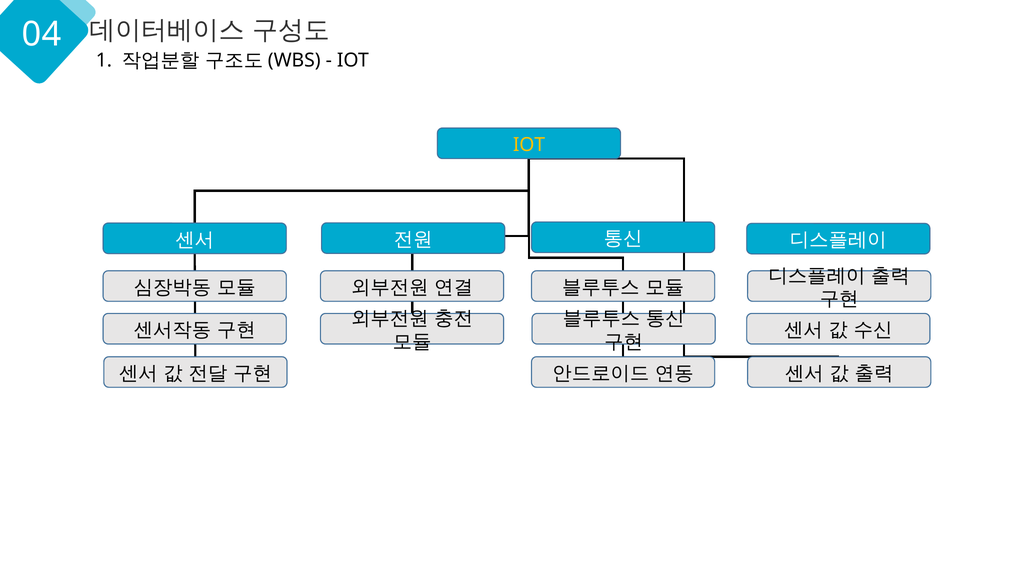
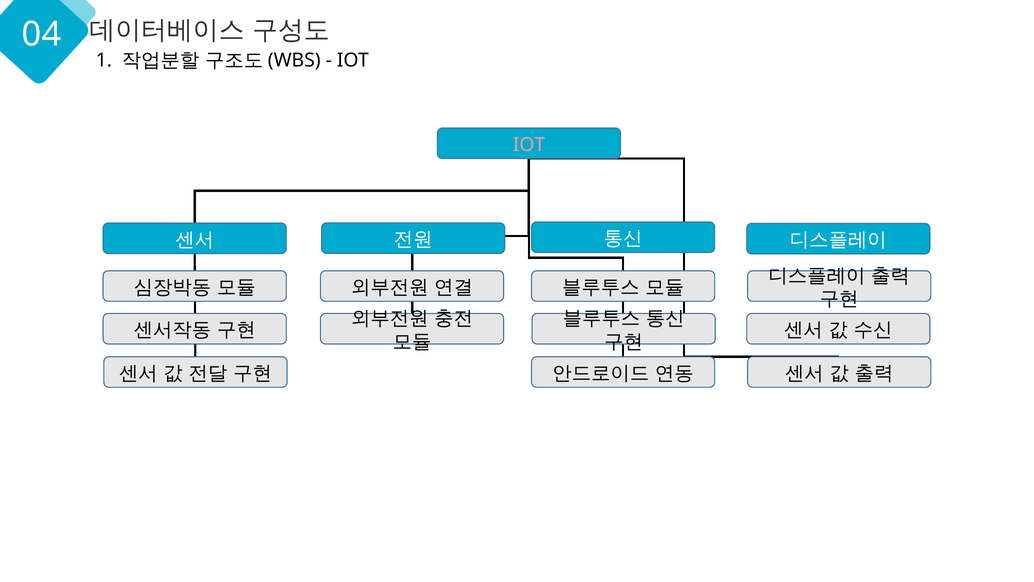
IOT colour: yellow -> pink (529, 145)
